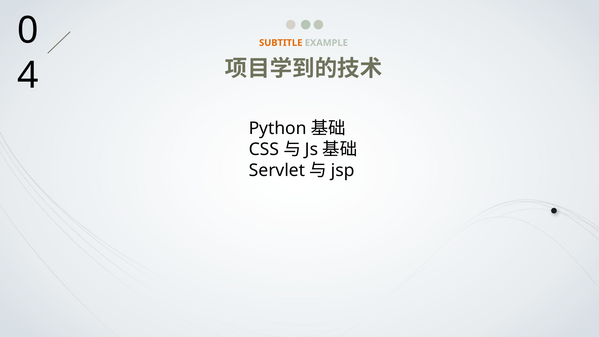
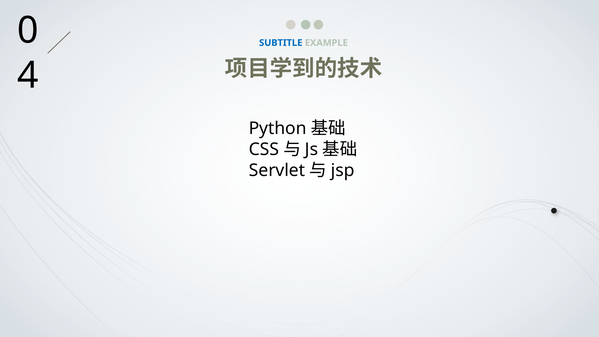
SUBTITLE colour: orange -> blue (281, 43)
